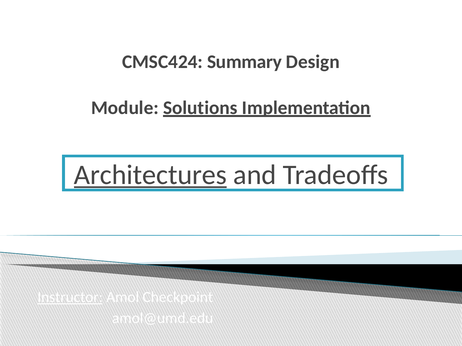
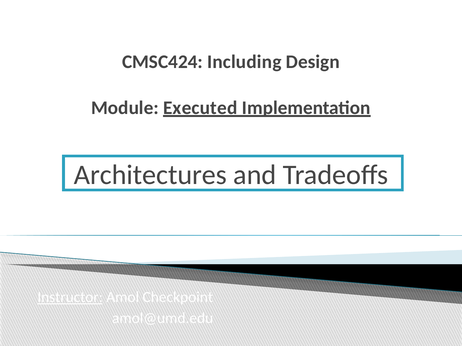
Summary: Summary -> Including (244, 62)
Solutions: Solutions -> Executed (200, 108)
Architectures underline: present -> none (150, 175)
